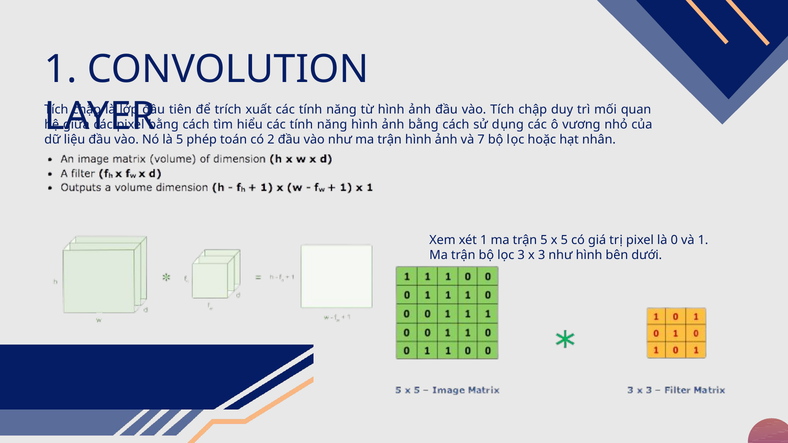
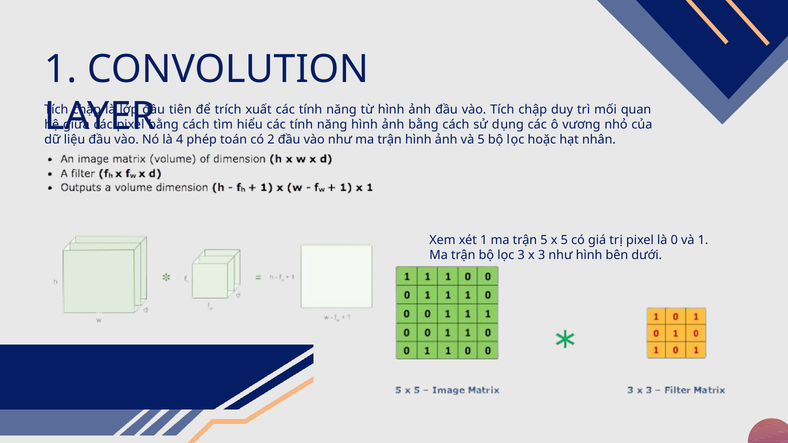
là 5: 5 -> 4 (180, 140)
và 7: 7 -> 5 (481, 140)
